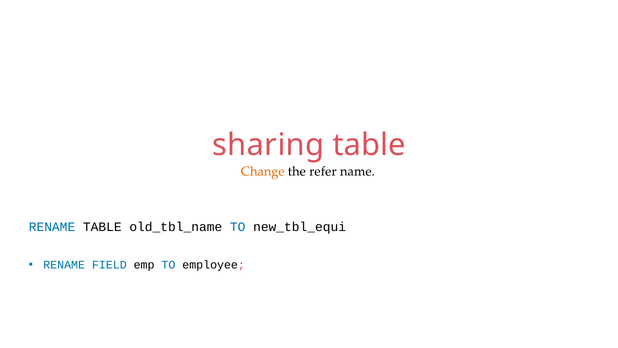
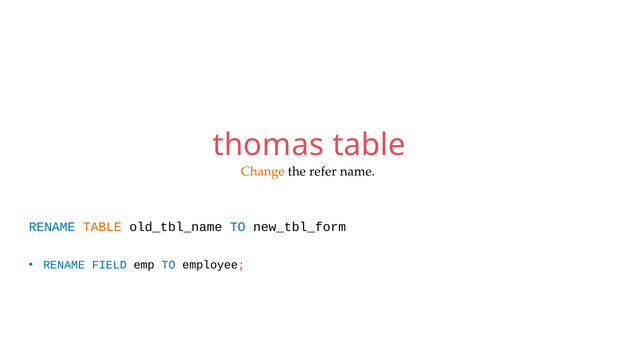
sharing: sharing -> thomas (268, 145)
TABLE colour: black -> orange (102, 227)
new_tbl_equi: new_tbl_equi -> new_tbl_form (300, 227)
